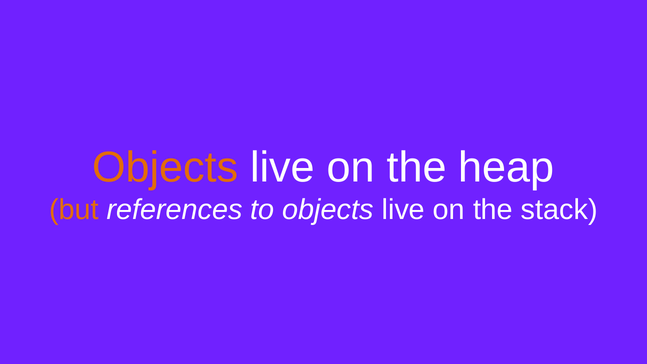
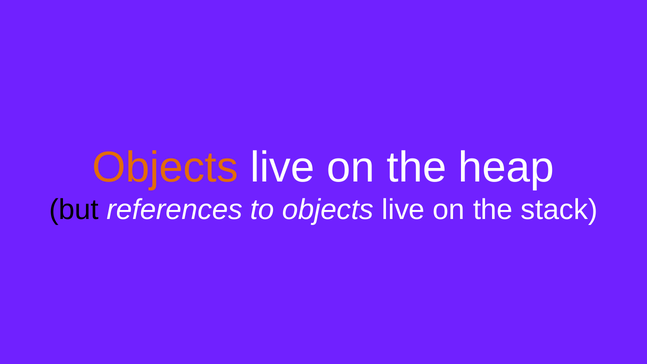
but colour: orange -> black (74, 210)
